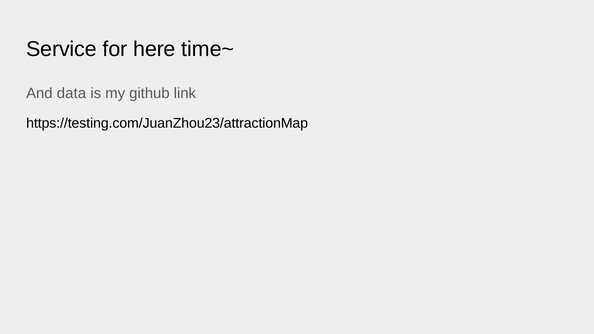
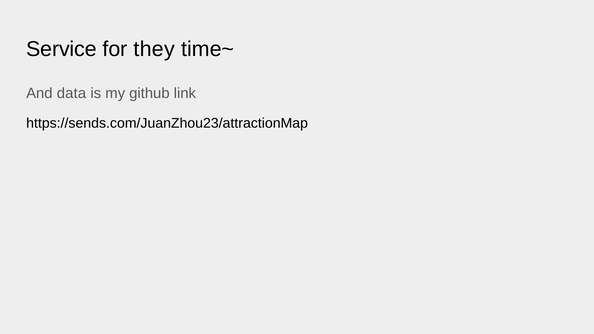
here: here -> they (154, 49)
https://testing.com/JuanZhou23/attractionMap: https://testing.com/JuanZhou23/attractionMap -> https://sends.com/JuanZhou23/attractionMap (167, 123)
